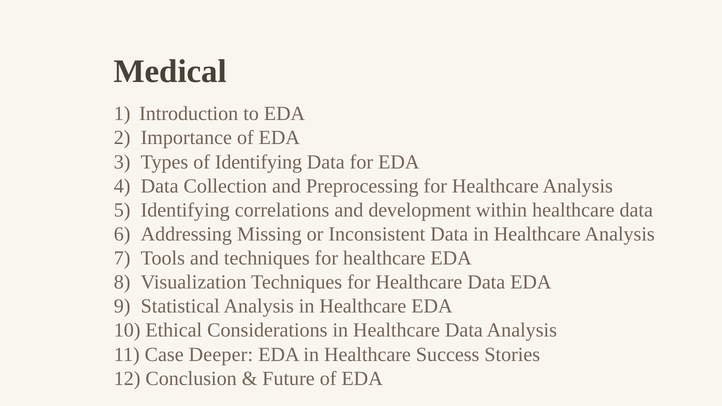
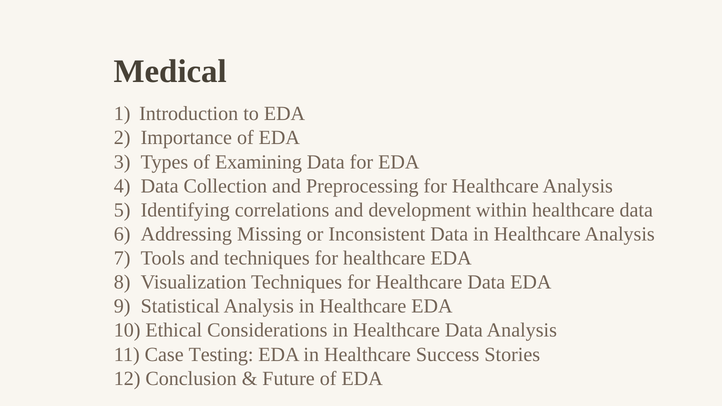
of Identifying: Identifying -> Examining (258, 162)
Deeper: Deeper -> Testing (221, 355)
